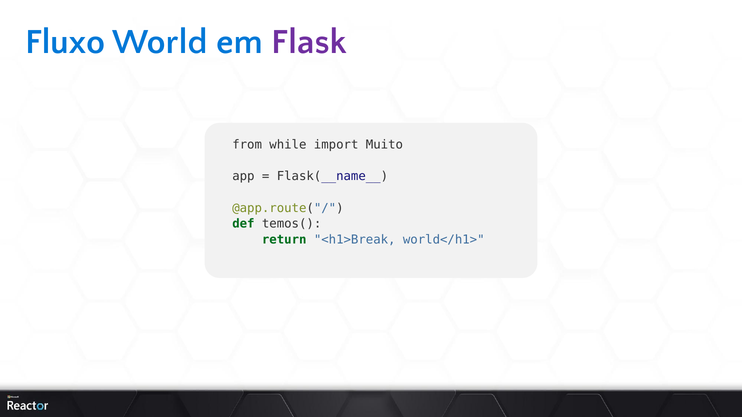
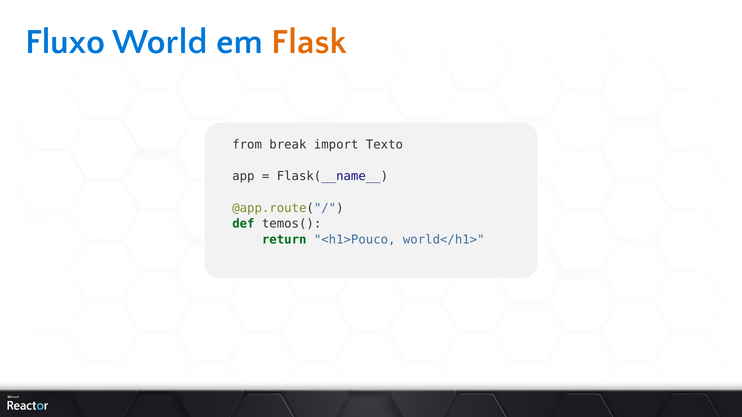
Flask colour: purple -> orange (309, 42)
while: while -> break (288, 145)
Muito: Muito -> Texto (384, 145)
<h1>Break: <h1>Break -> <h1>Pouco (355, 240)
